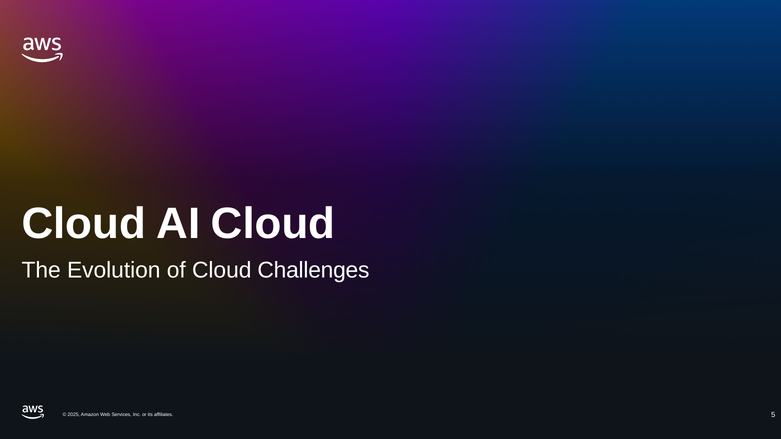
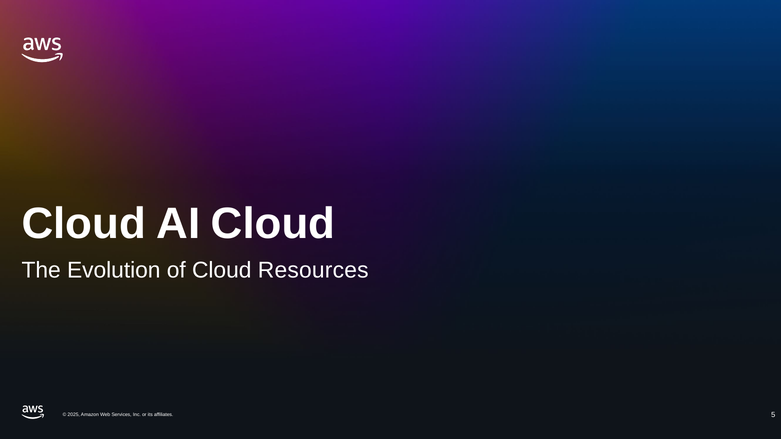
Challenges: Challenges -> Resources (313, 271)
